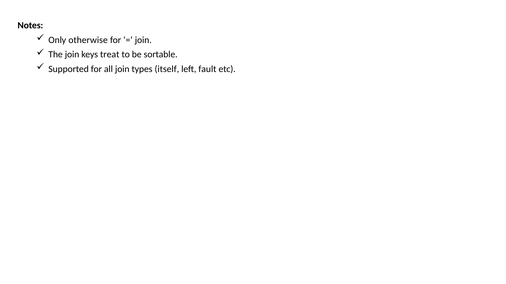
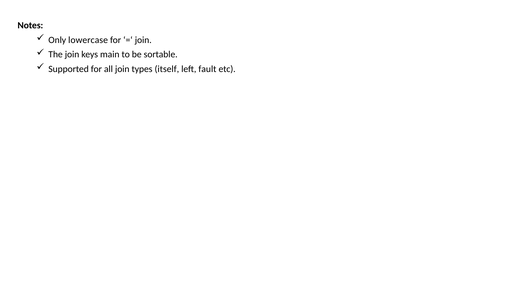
otherwise: otherwise -> lowercase (88, 40)
treat: treat -> main (110, 55)
